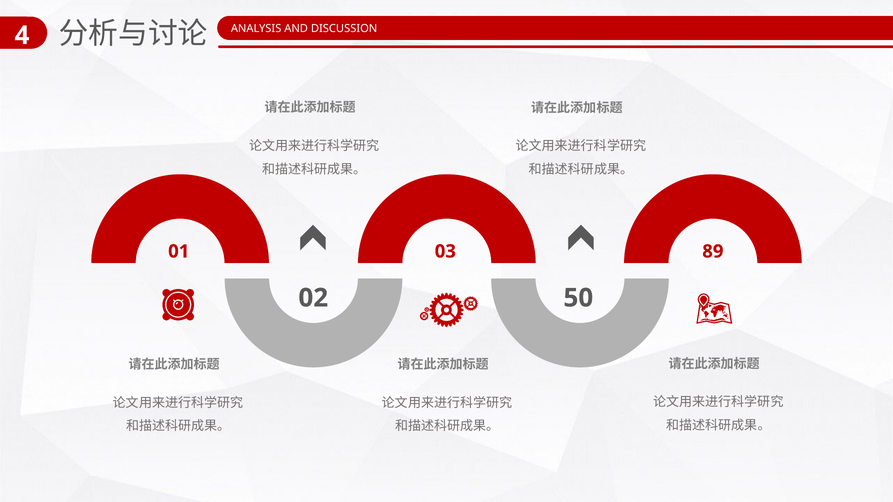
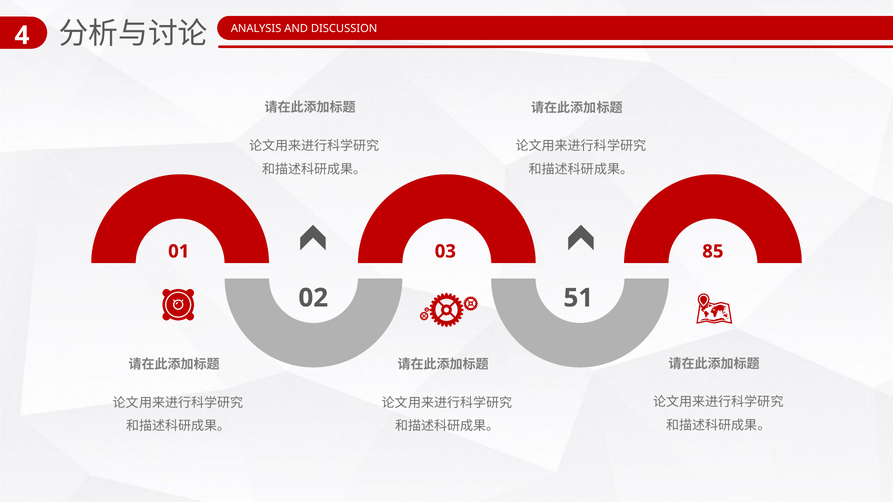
89: 89 -> 85 (713, 252)
50: 50 -> 51 (578, 298)
